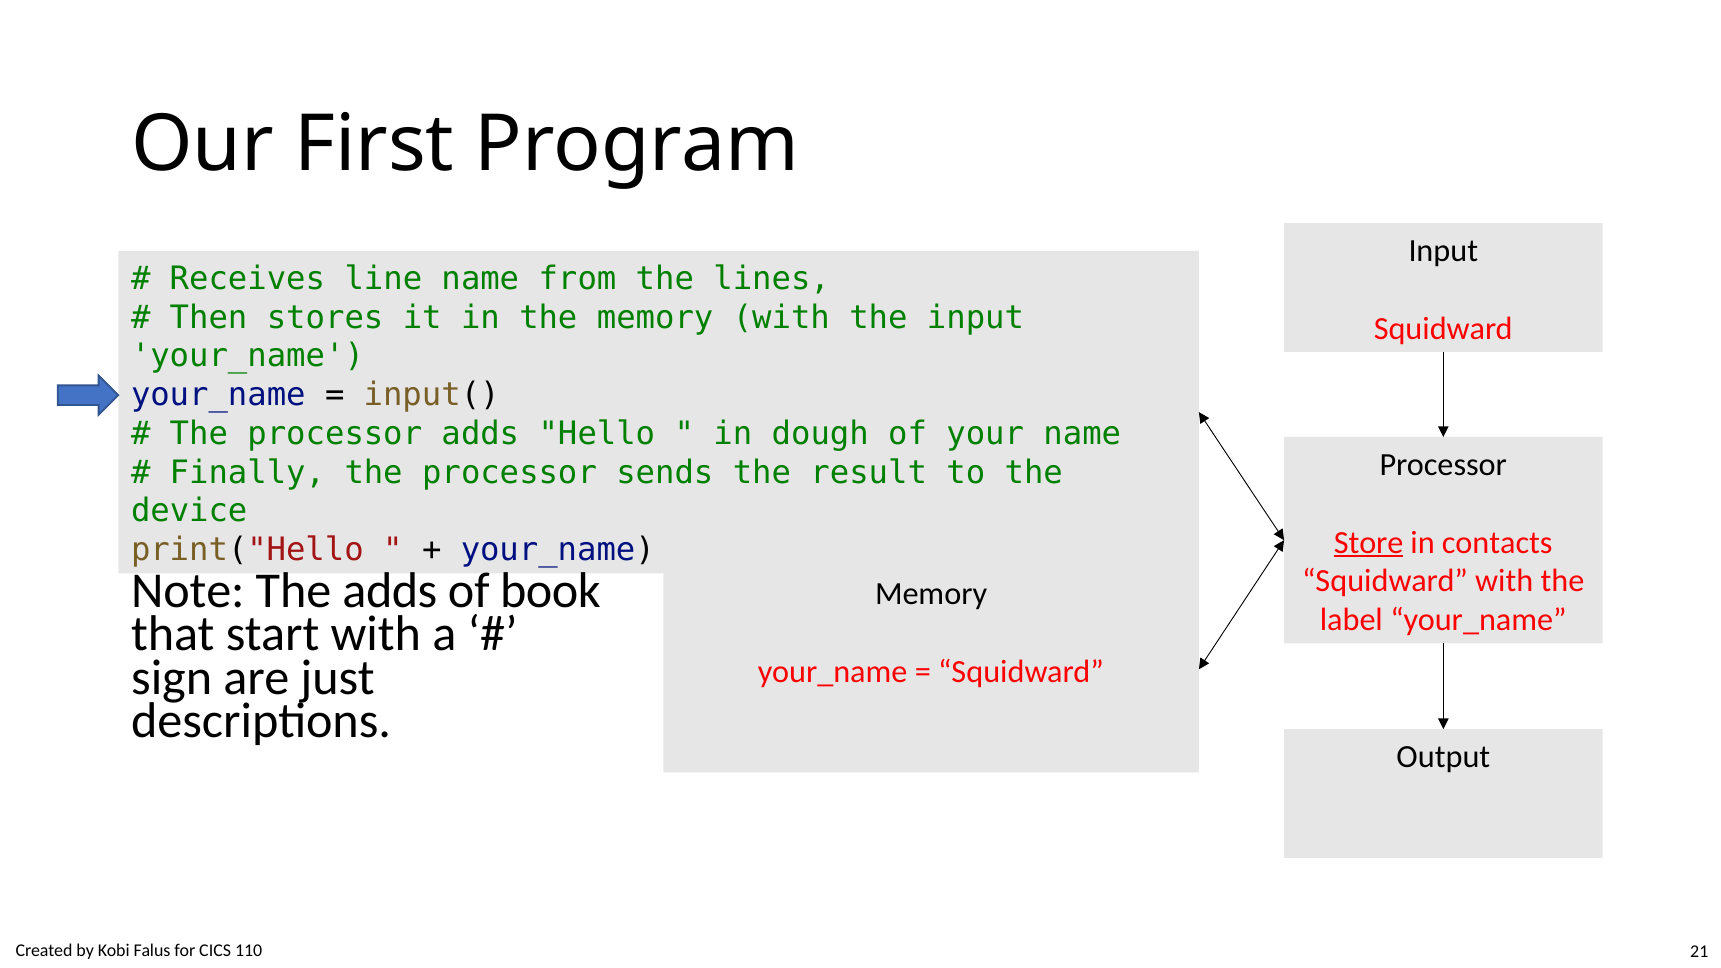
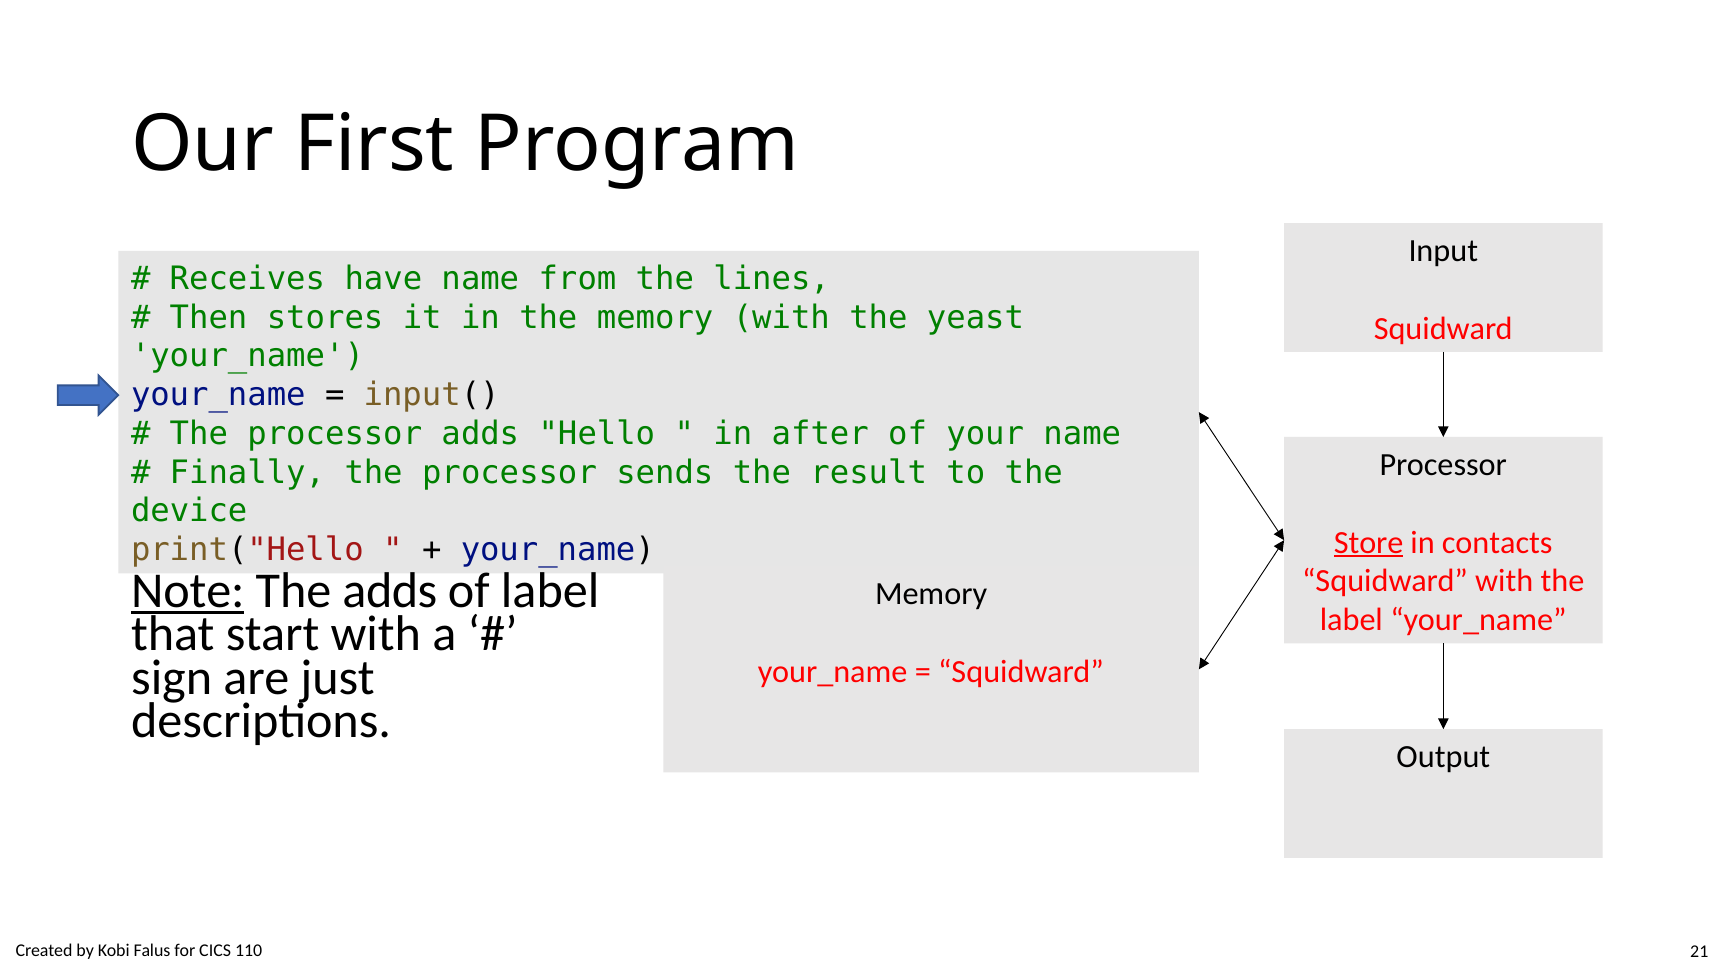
line: line -> have (383, 279)
the input: input -> yeast (975, 318)
dough: dough -> after (820, 434)
Note underline: none -> present (188, 591)
of book: book -> label (550, 591)
